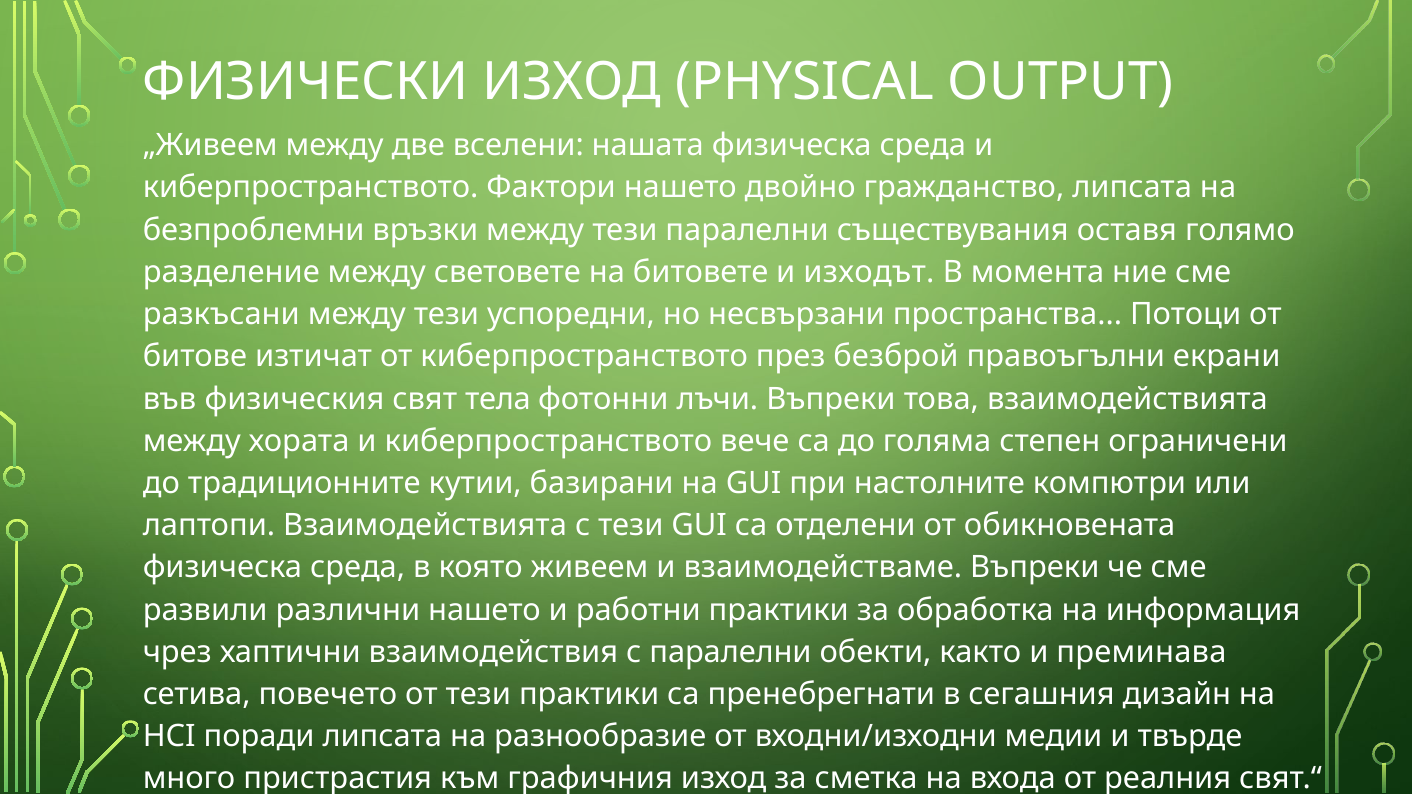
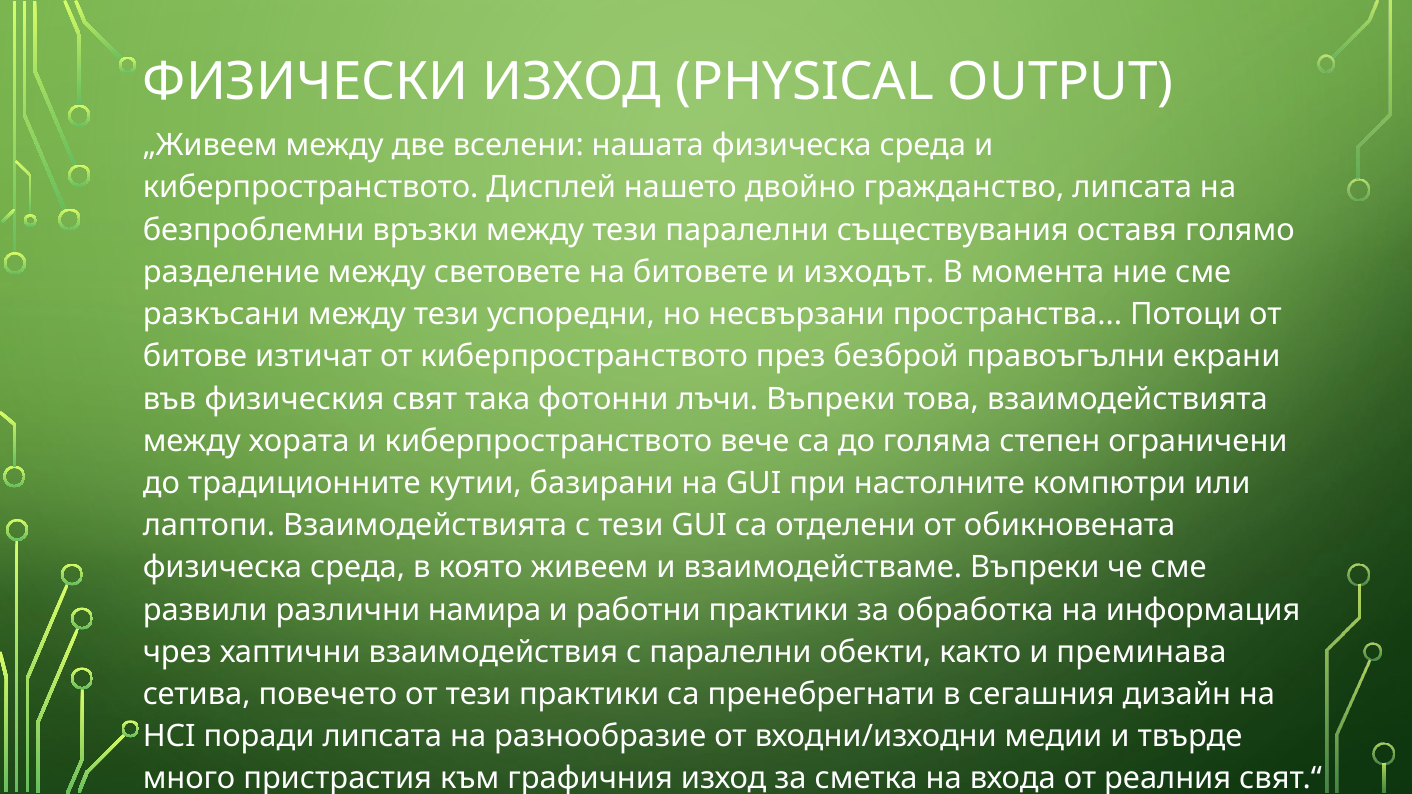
Фактори: Фактори -> Дисплей (551, 188)
тела: тела -> така (498, 399)
различни нашето: нашето -> намира (485, 610)
